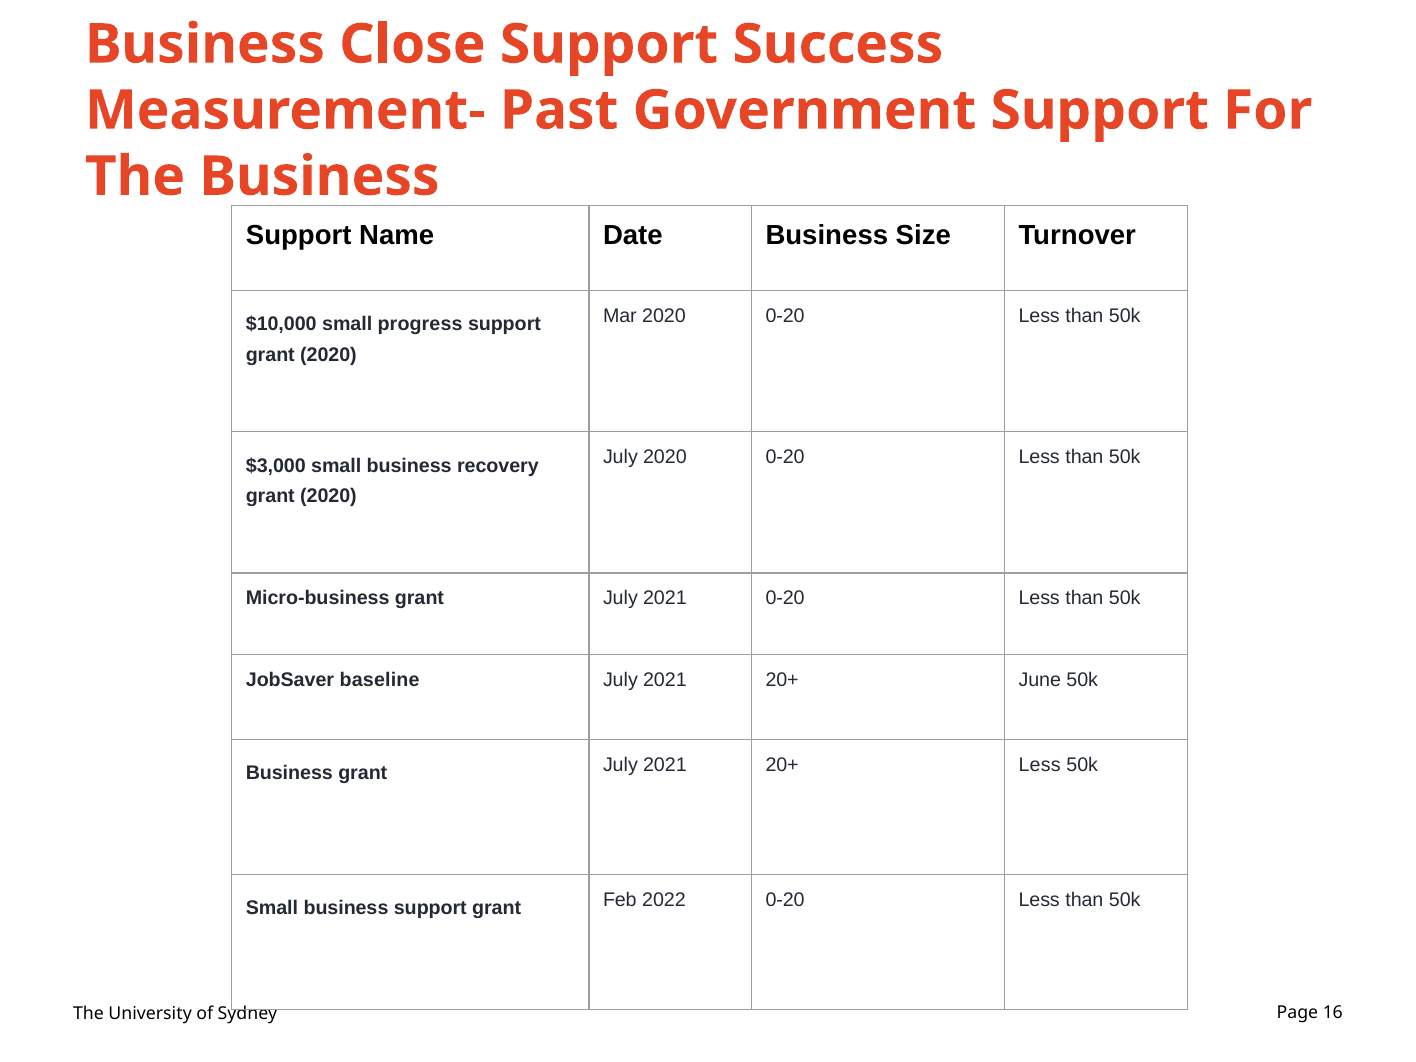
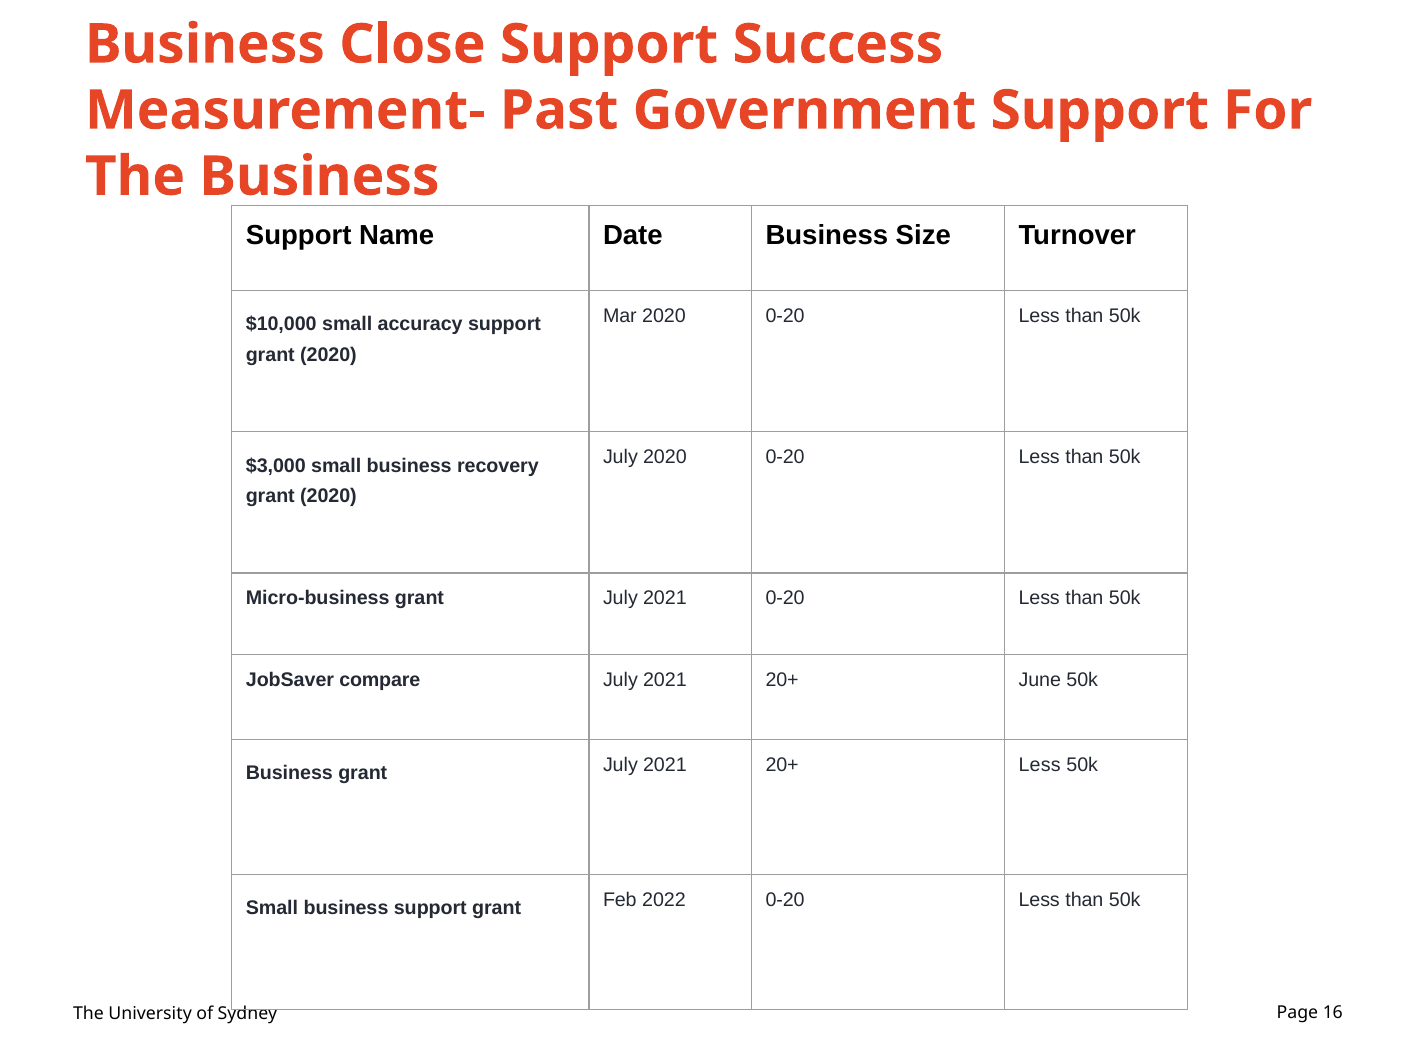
progress: progress -> accuracy (420, 324)
baseline: baseline -> compare (380, 680)
